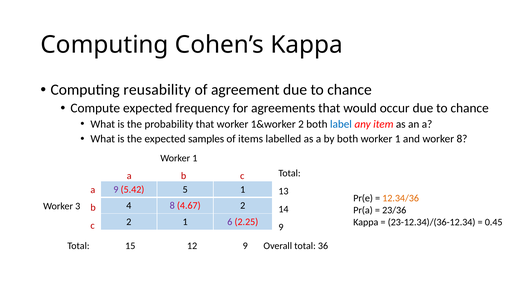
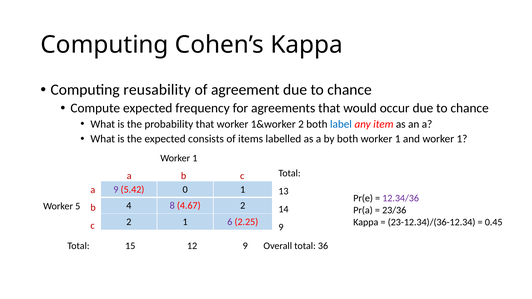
samples: samples -> consists (206, 139)
and worker 8: 8 -> 1 (462, 139)
5: 5 -> 0 (185, 190)
12.34/36 colour: orange -> purple (401, 198)
3: 3 -> 5 (78, 206)
